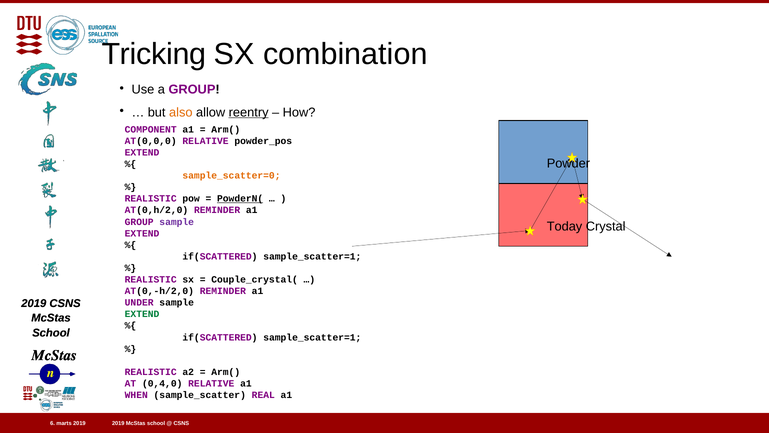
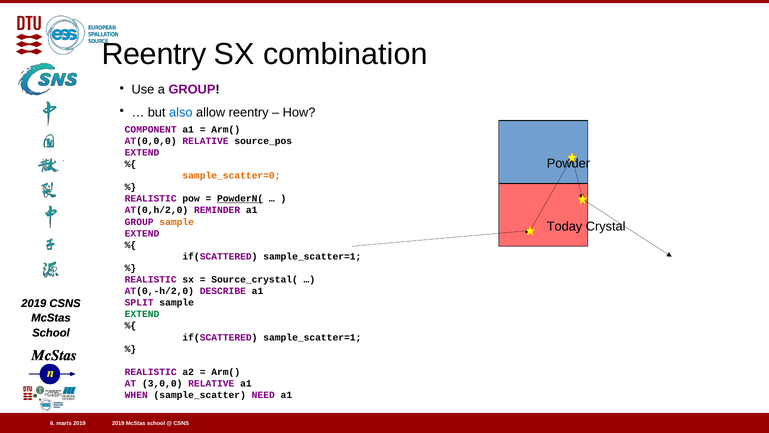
Tricking: Tricking -> Reentry (154, 54)
also colour: orange -> blue (181, 112)
reentry underline: present -> none (249, 112)
powder_pos: powder_pos -> source_pos (263, 141)
sample colour: purple -> orange (177, 222)
Couple_crystal(: Couple_crystal( -> Source_crystal( (255, 280)
AT(0,-h/2,0 REMINDER: REMINDER -> DESCRIBE (223, 291)
UNDER: UNDER -> SPLIT (139, 303)
0,4,0: 0,4,0 -> 3,0,0 (162, 384)
REAL: REAL -> NEED (263, 395)
